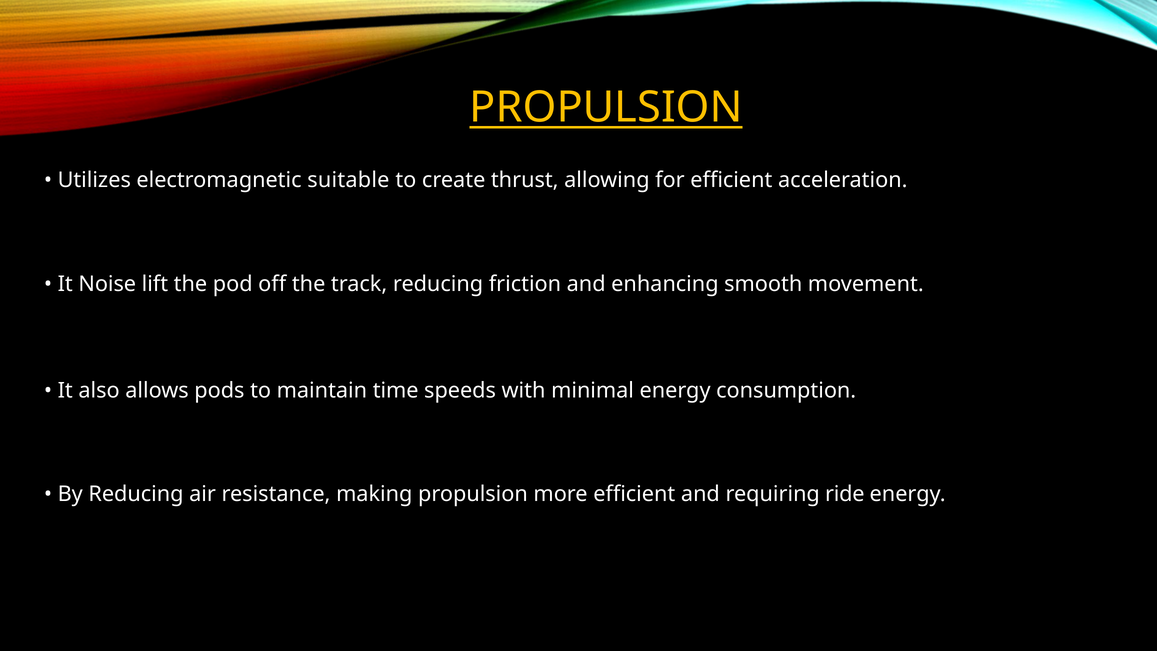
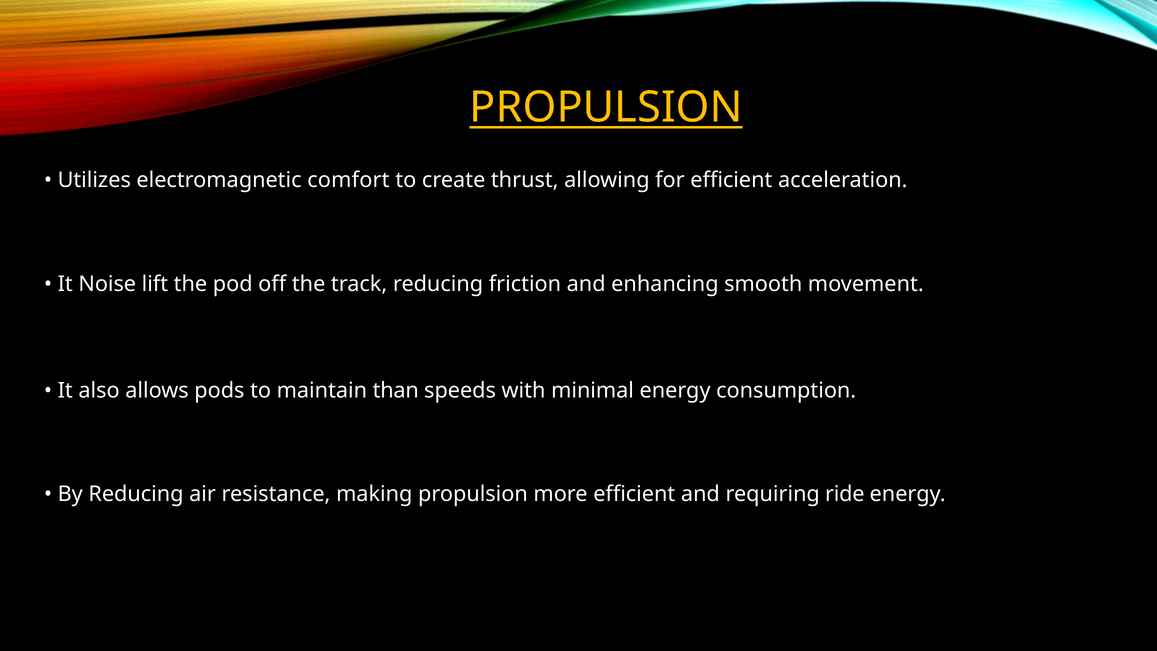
suitable: suitable -> comfort (348, 180)
time: time -> than (396, 390)
